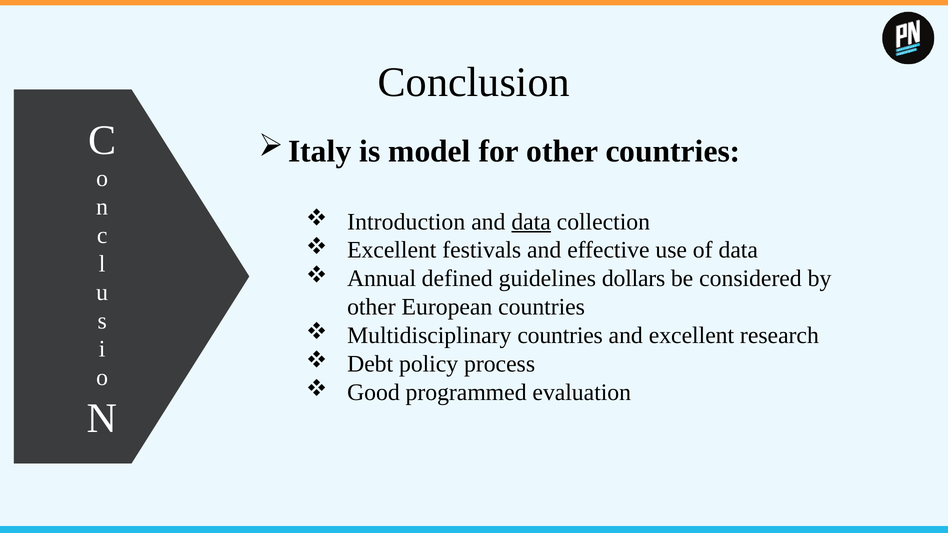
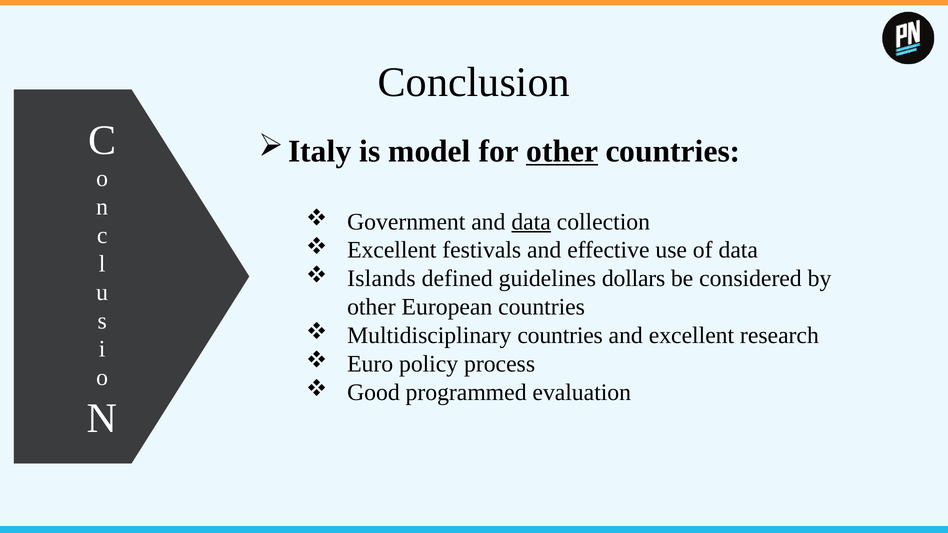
other underline: none -> present (562, 151)
Introduction: Introduction -> Government (406, 222)
Annual: Annual -> Islands (381, 279)
Debt: Debt -> Euro (370, 364)
